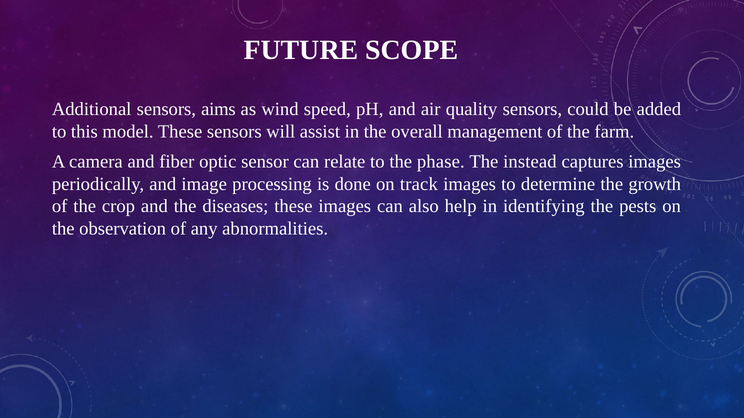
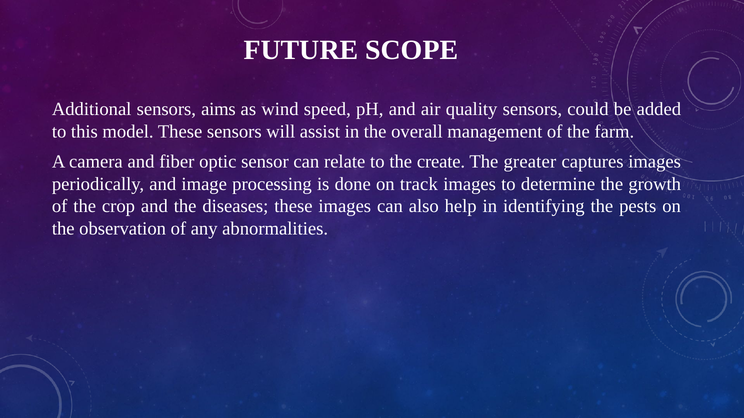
phase: phase -> create (441, 162)
instead: instead -> greater (530, 162)
